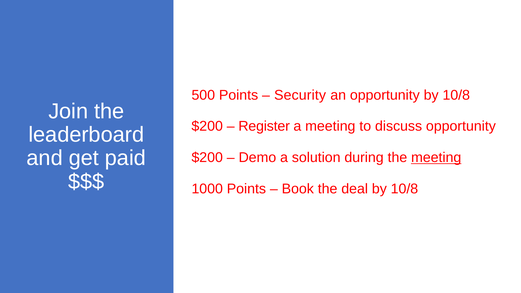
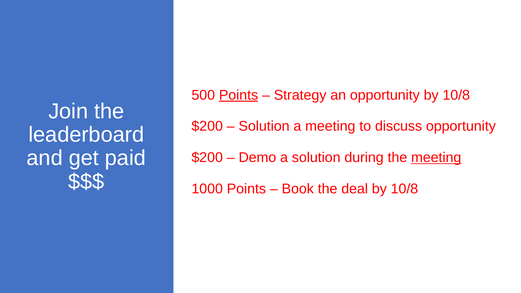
Points underline: none -> present (239, 95)
Security: Security -> Strategy (300, 95)
Register: Register -> Solution (264, 126)
